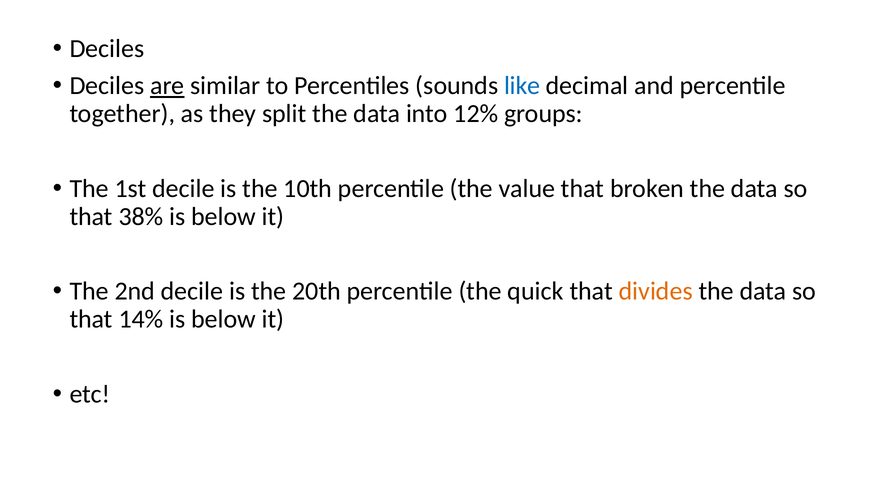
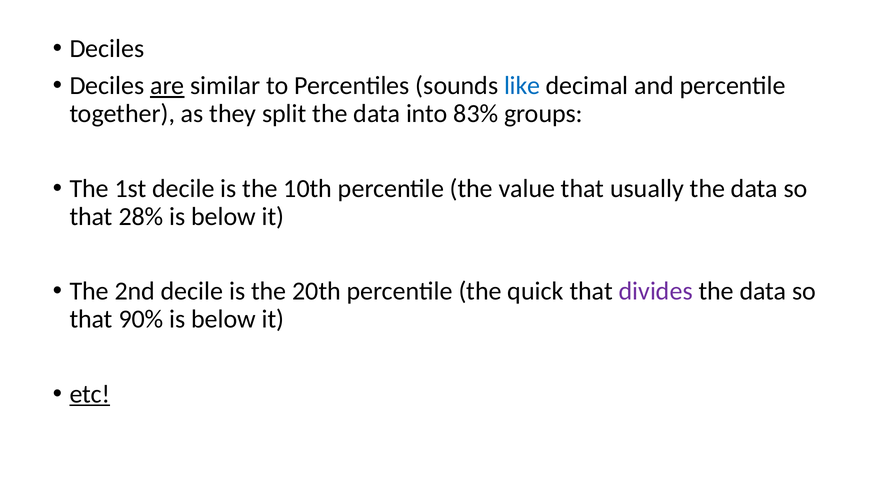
12%: 12% -> 83% (476, 114)
broken: broken -> usually (647, 188)
38%: 38% -> 28% (141, 217)
divides colour: orange -> purple (656, 291)
14%: 14% -> 90% (141, 319)
etc underline: none -> present (90, 394)
